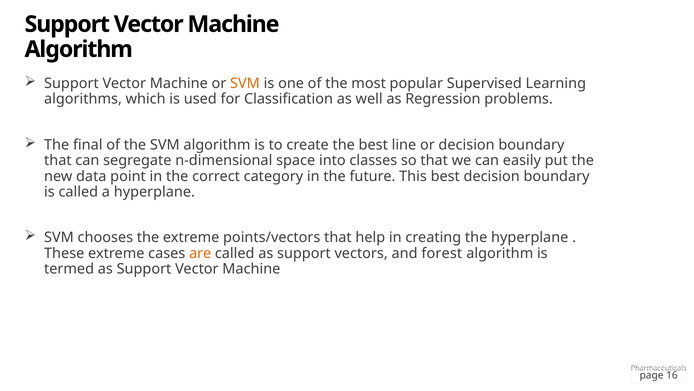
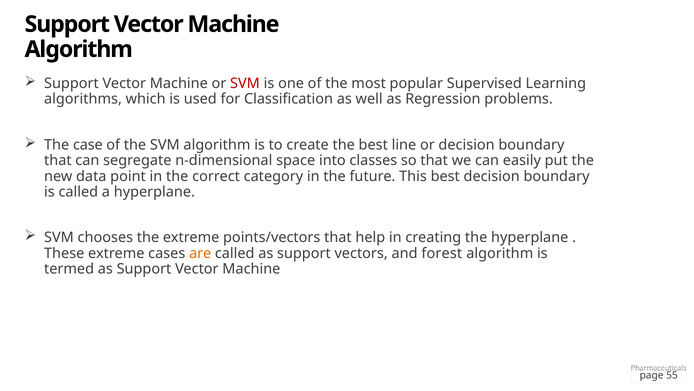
SVM colour: orange -> red (245, 83)
final: final -> case (88, 145)
16: 16 -> 55 (672, 375)
